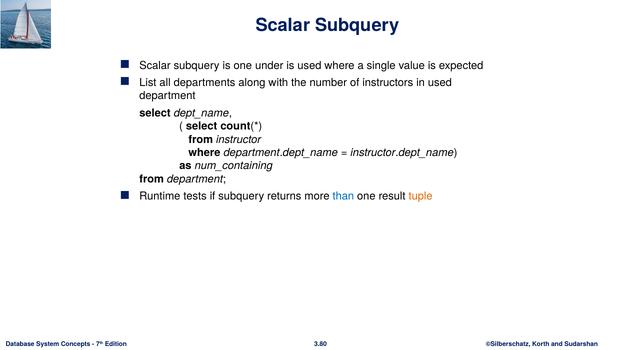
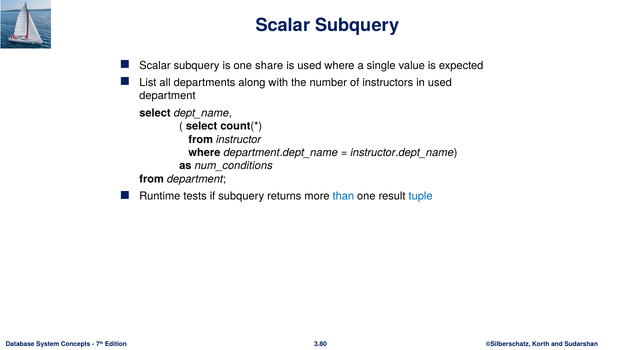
under: under -> share (269, 66)
num_containing: num_containing -> num_conditions (234, 166)
tuple colour: orange -> blue (421, 196)
